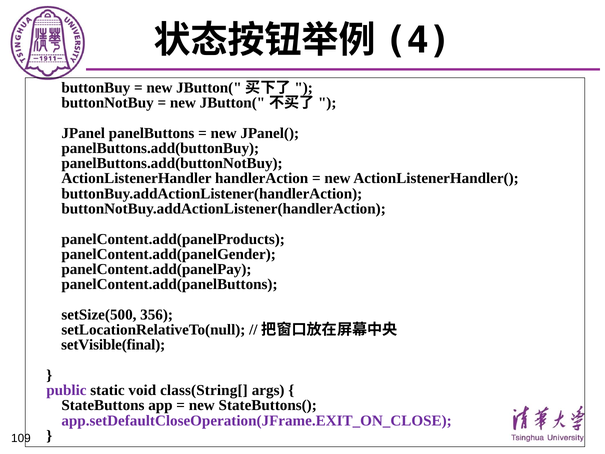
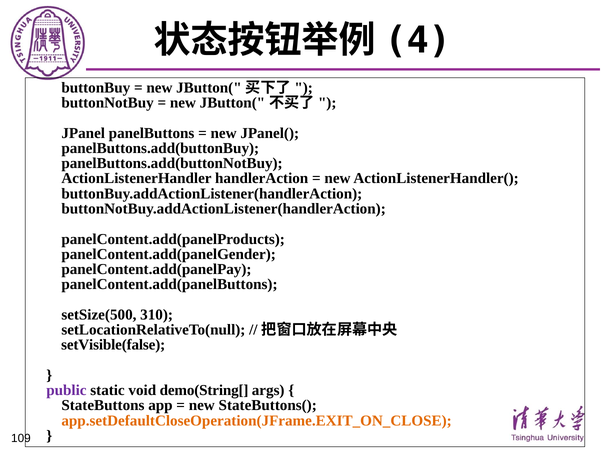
356: 356 -> 310 (157, 315)
setVisible(final: setVisible(final -> setVisible(false (113, 345)
class(String[: class(String[ -> demo(String[ (204, 390)
app.setDefaultCloseOperation(JFrame.EXIT_ON_CLOSE colour: purple -> orange (257, 420)
